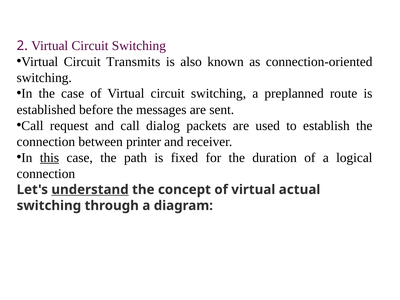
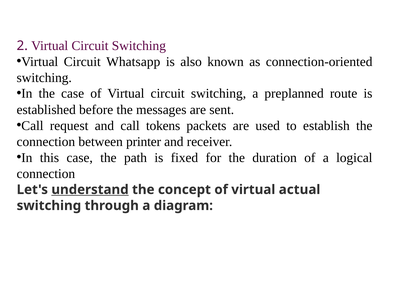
Transmits: Transmits -> Whatsapp (133, 62)
dialog: dialog -> tokens (163, 126)
this underline: present -> none (49, 158)
